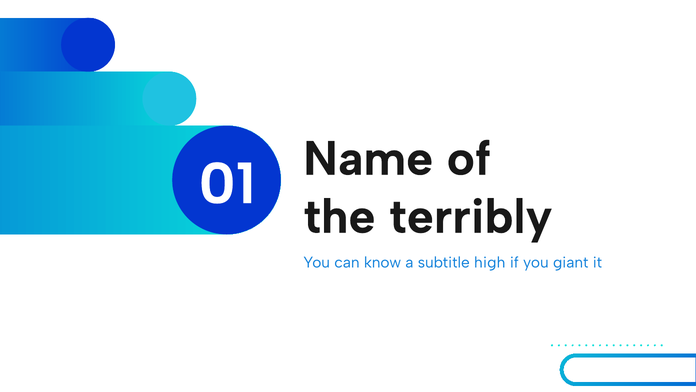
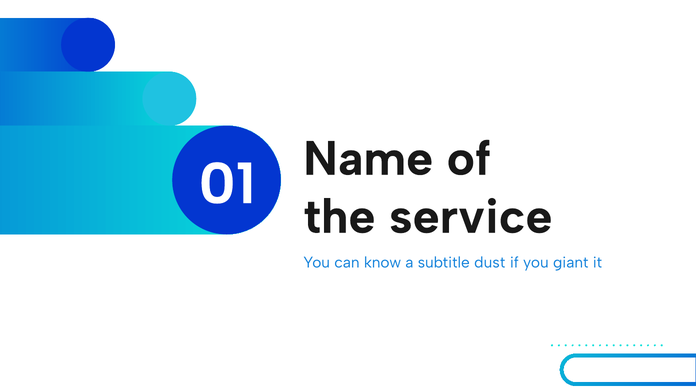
terribly: terribly -> service (471, 217)
high: high -> dust (490, 262)
